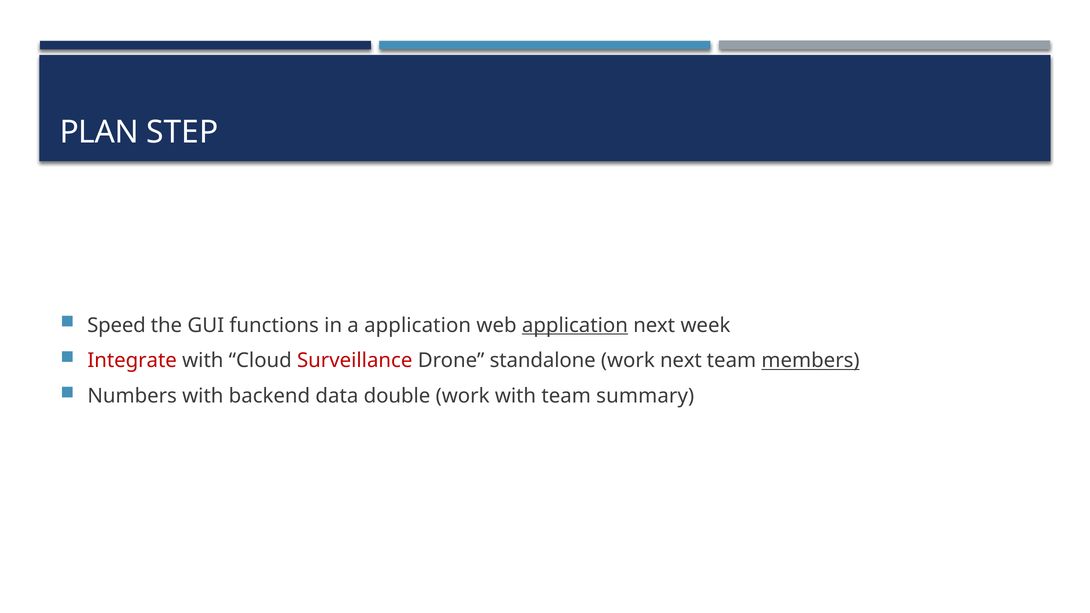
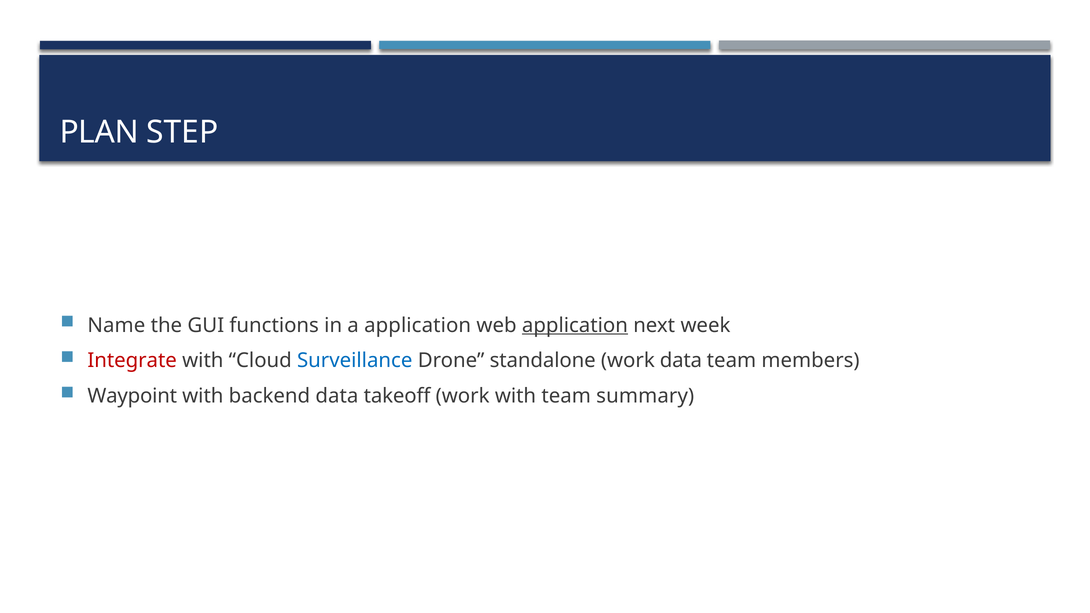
Speed: Speed -> Name (116, 325)
Surveillance colour: red -> blue (355, 361)
work next: next -> data (681, 361)
members underline: present -> none (811, 361)
Numbers: Numbers -> Waypoint (132, 396)
double: double -> takeoff (397, 396)
